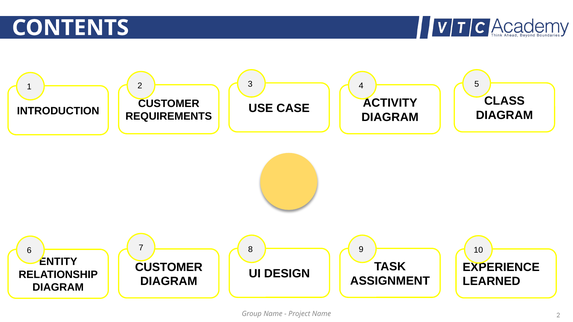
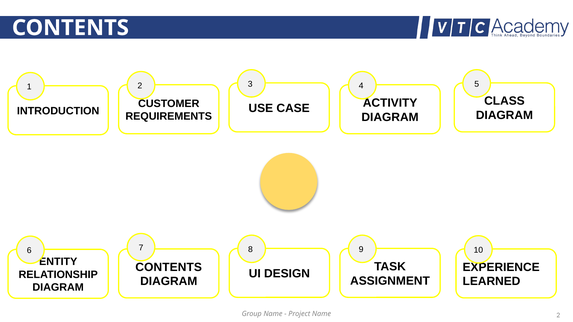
CUSTOMER: CUSTOMER -> CONTENTS (169, 267)
